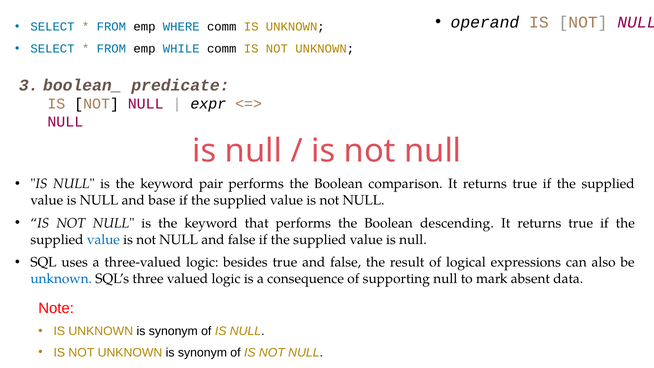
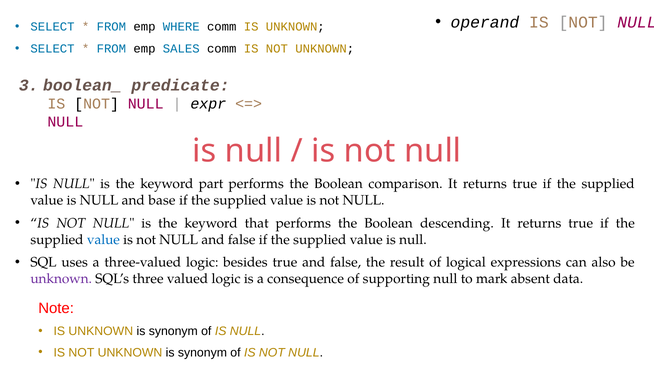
WHILE: WHILE -> SALES (181, 49)
pair: pair -> part (211, 184)
unknown colour: blue -> purple (61, 279)
